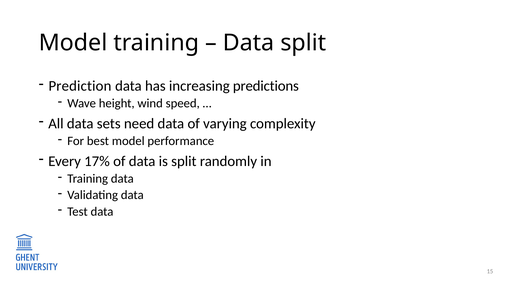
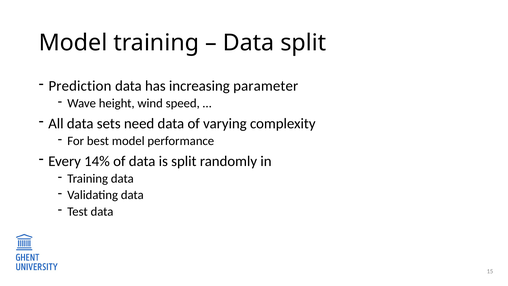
predictions: predictions -> parameter (266, 86)
17%: 17% -> 14% (97, 161)
